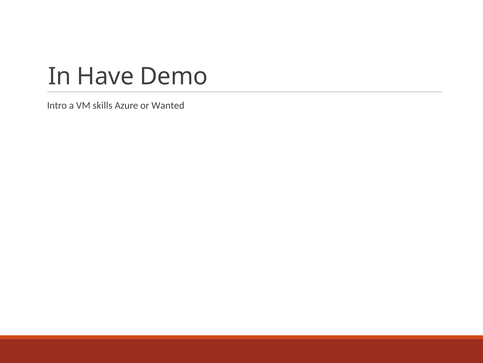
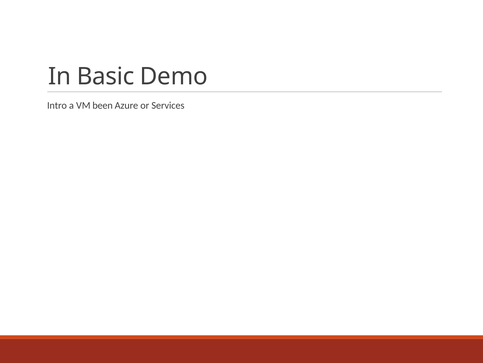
Have: Have -> Basic (106, 76)
skills: skills -> been (103, 105)
Wanted: Wanted -> Services (168, 105)
